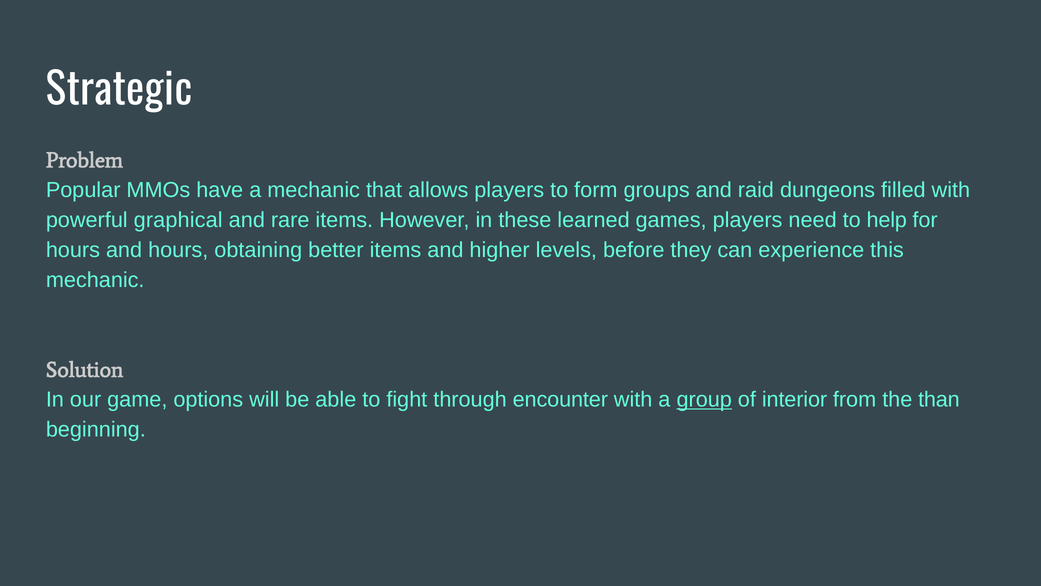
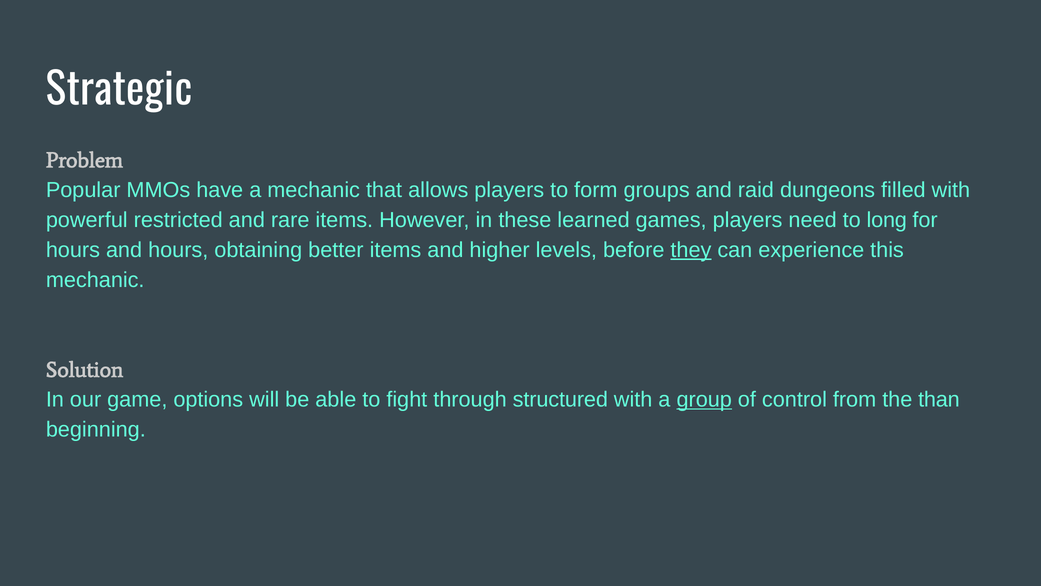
graphical: graphical -> restricted (178, 220)
help: help -> long (887, 220)
they underline: none -> present (691, 250)
encounter: encounter -> structured (560, 399)
interior: interior -> control (794, 399)
